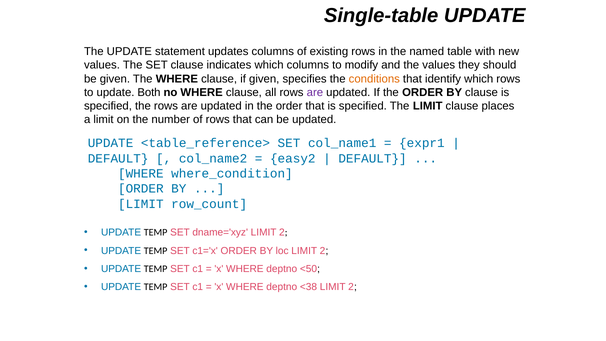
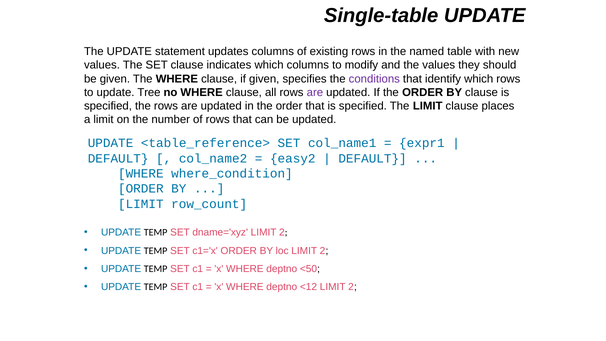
conditions colour: orange -> purple (374, 79)
Both: Both -> Tree (149, 92)
<38: <38 -> <12 (308, 287)
